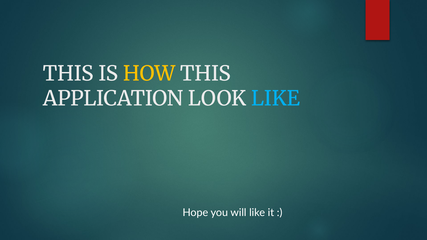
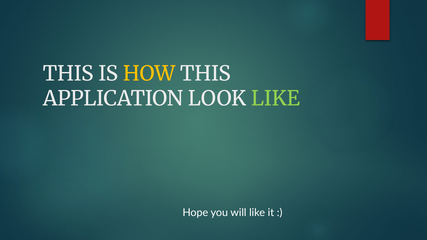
LIKE colour: light blue -> light green (275, 99)
